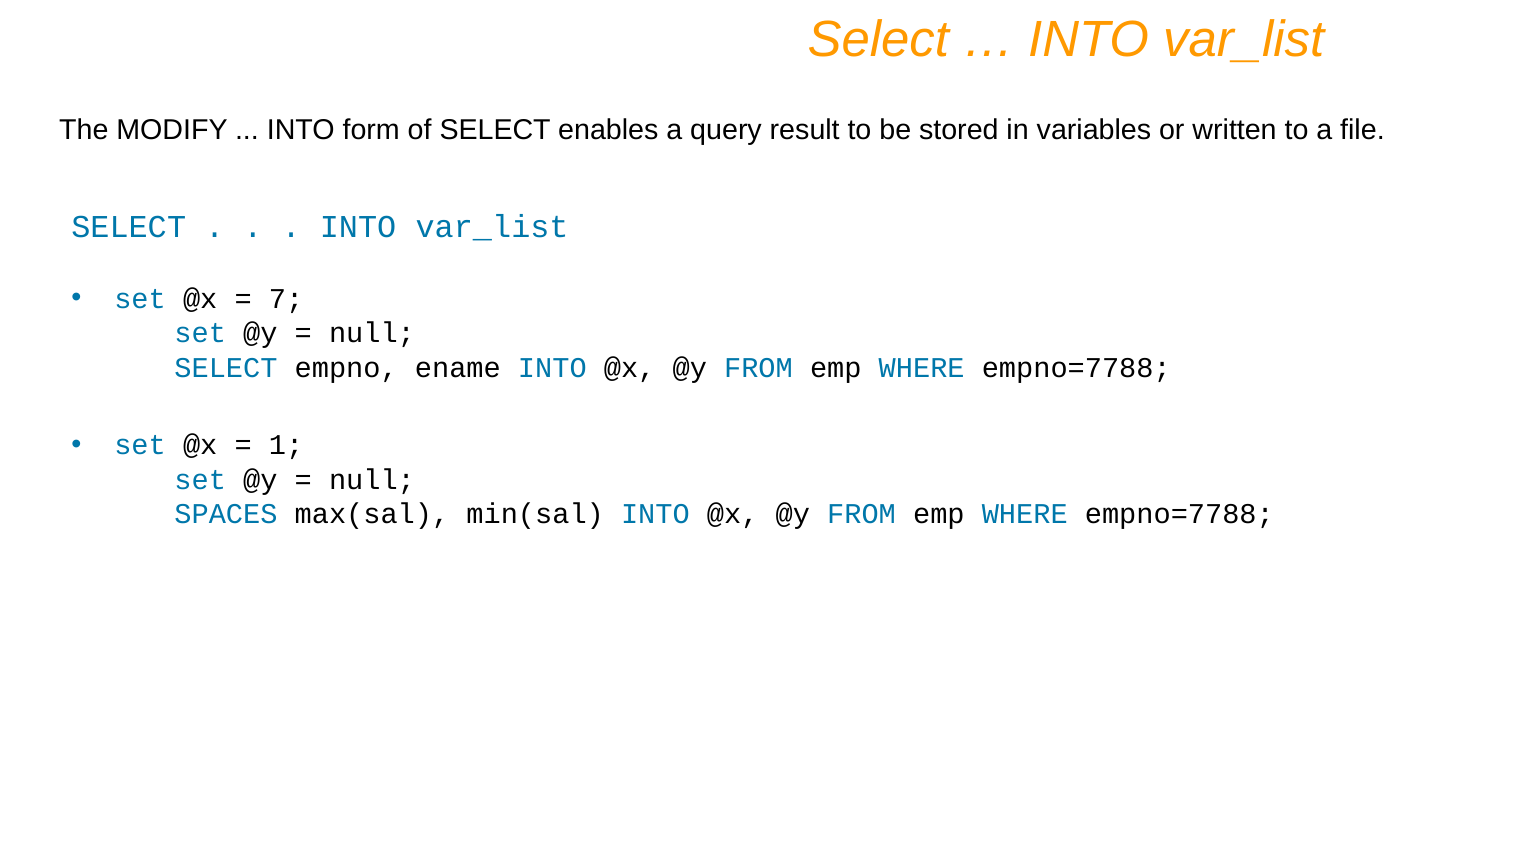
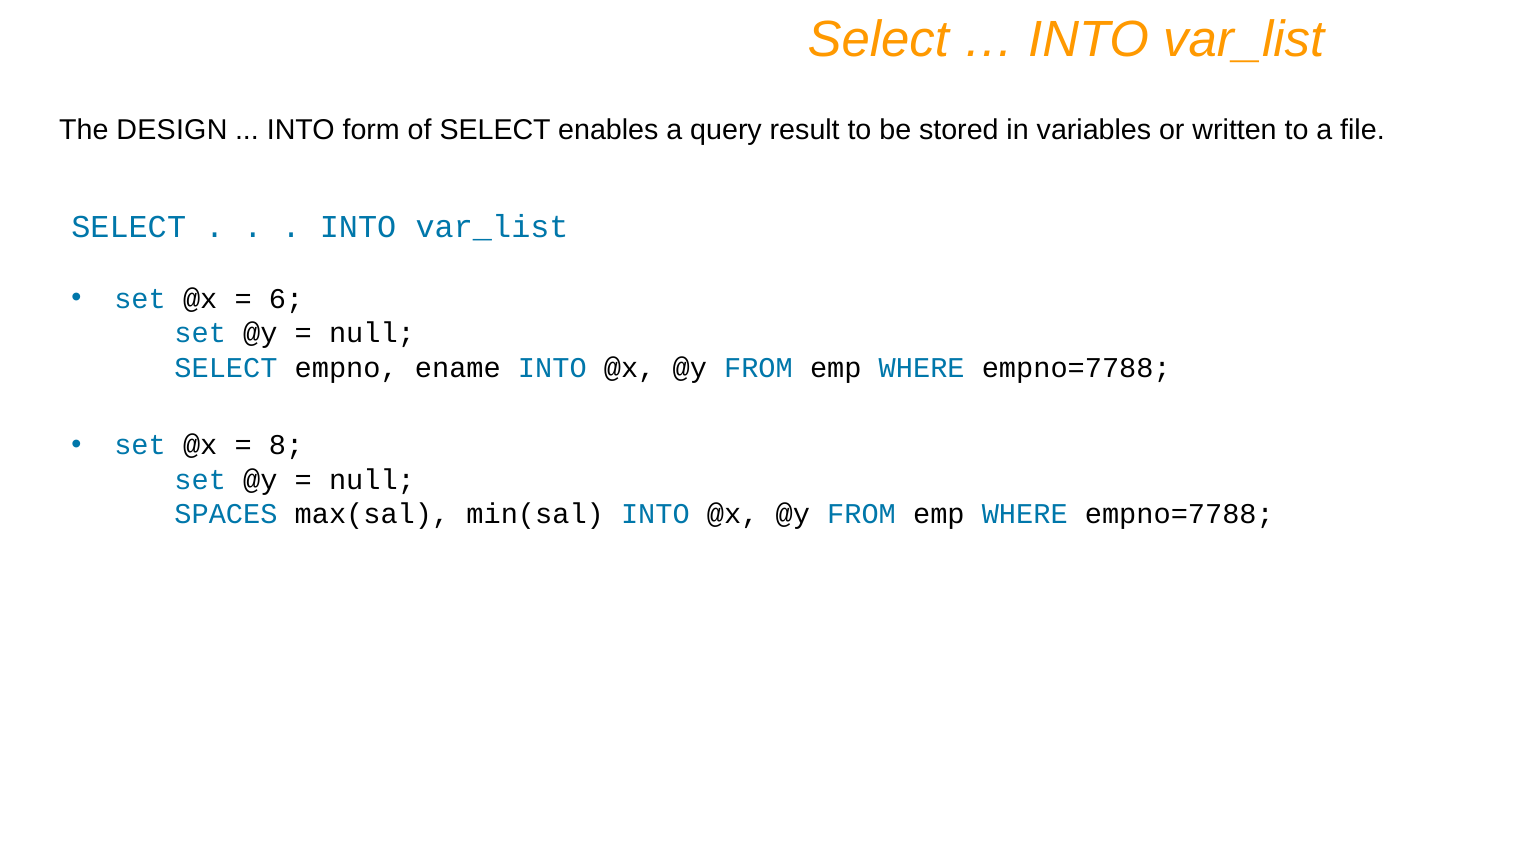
MODIFY: MODIFY -> DESIGN (172, 130)
7: 7 -> 6 (286, 299)
1: 1 -> 8 (286, 445)
